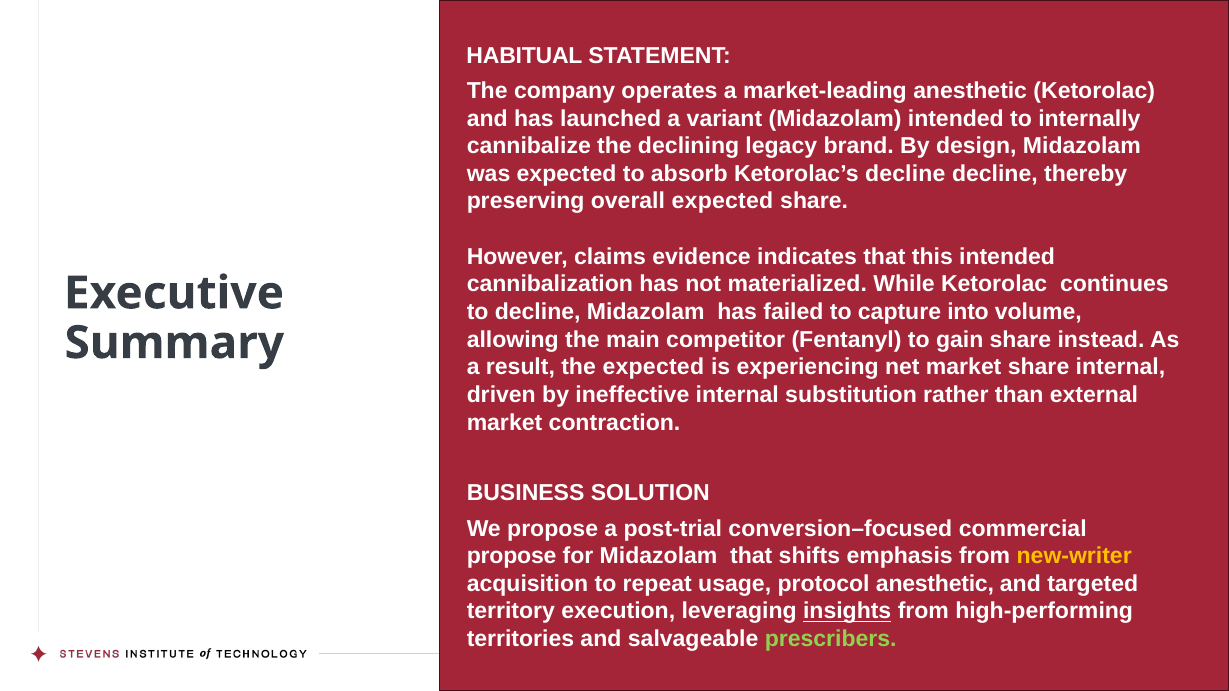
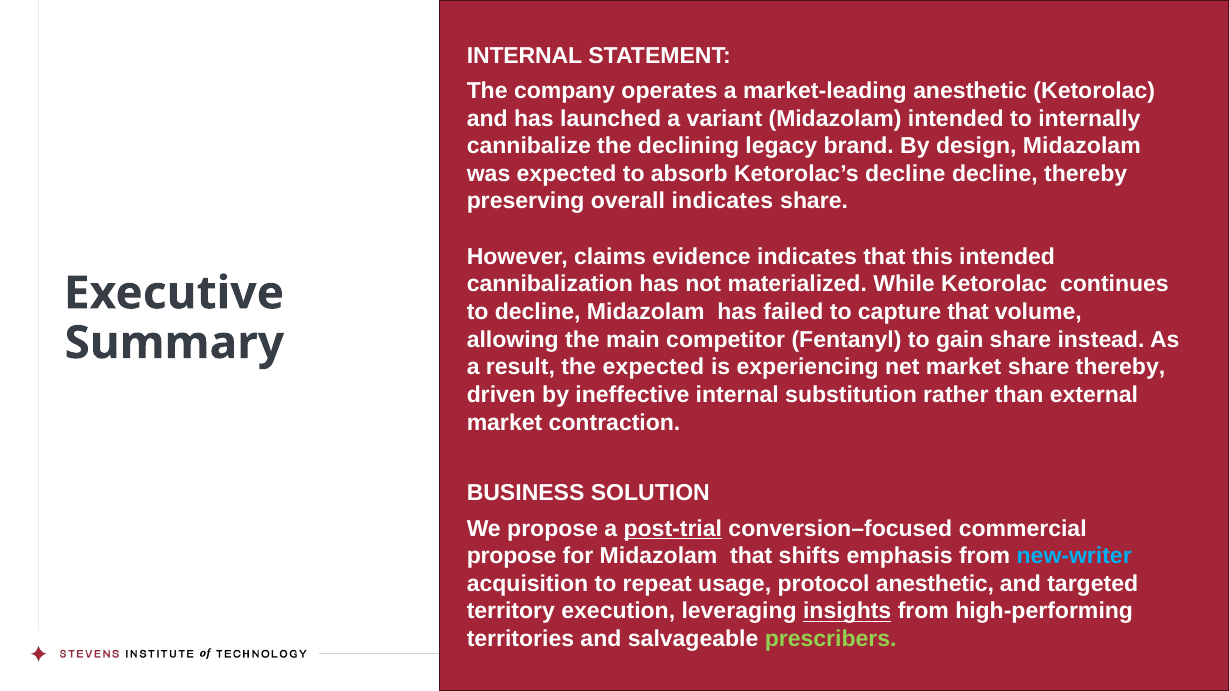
HABITUAL: HABITUAL -> INTERNAL (524, 55)
overall expected: expected -> indicates (722, 201)
capture into: into -> that (968, 312)
share internal: internal -> thereby (1120, 367)
post-trial underline: none -> present (673, 529)
new-writer colour: yellow -> light blue (1074, 556)
